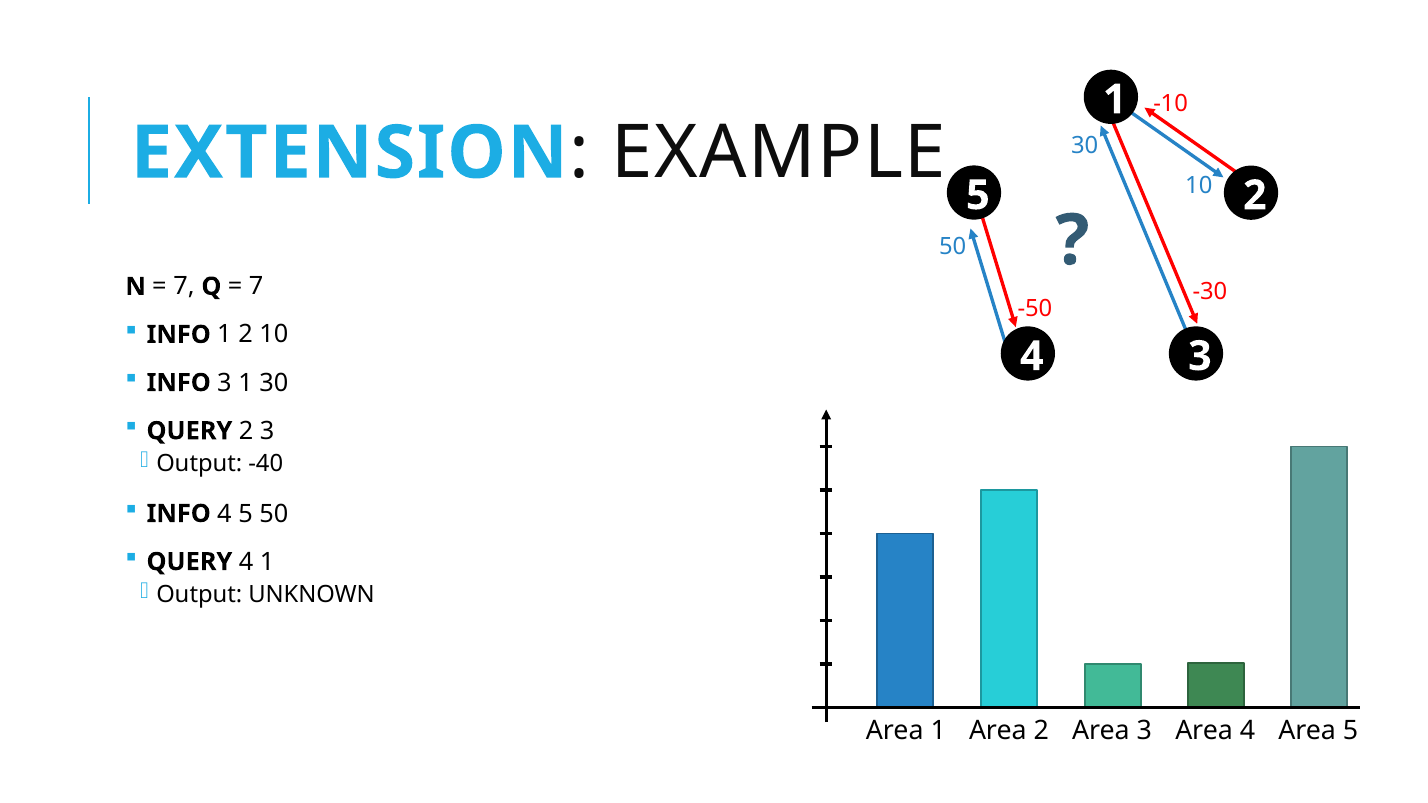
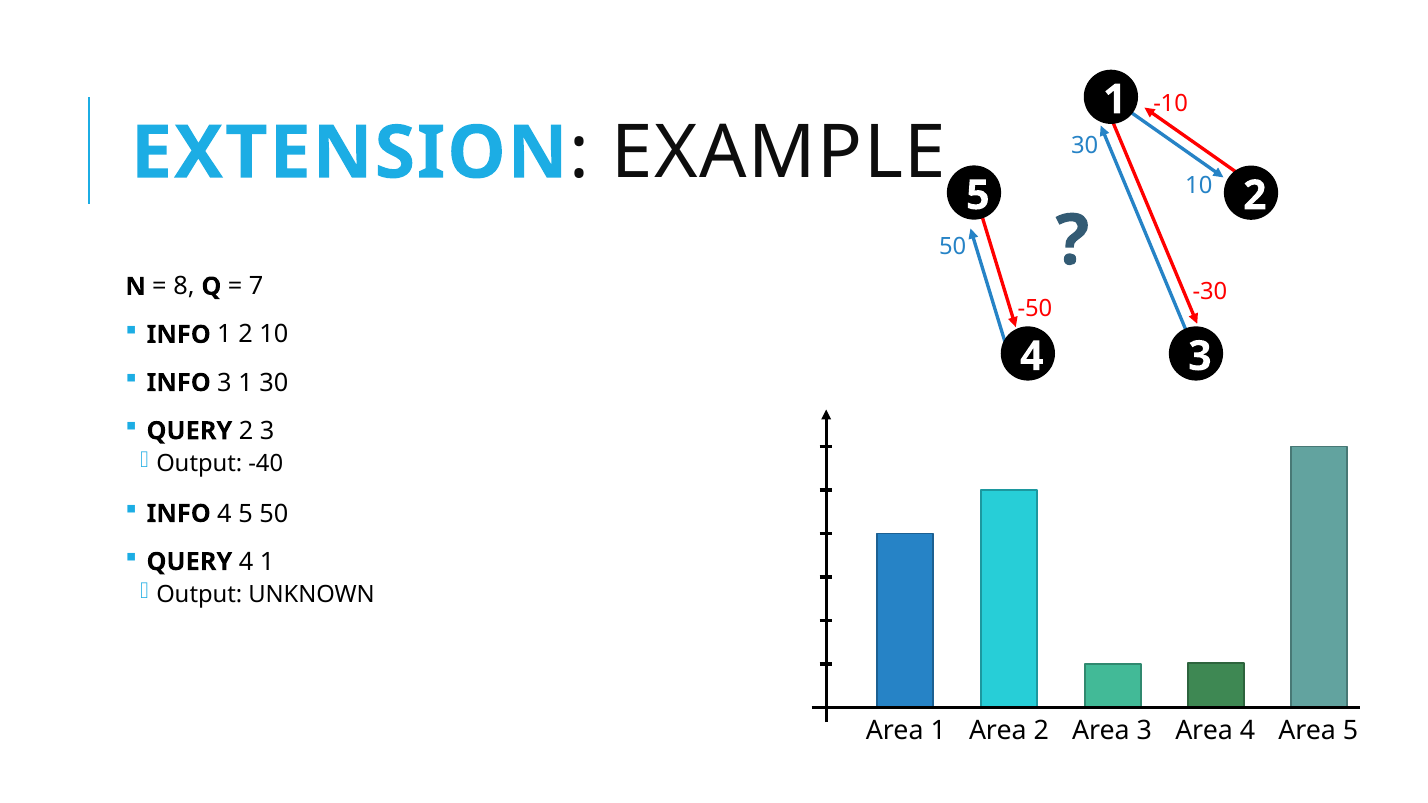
7: 7 -> 8 (184, 287)
